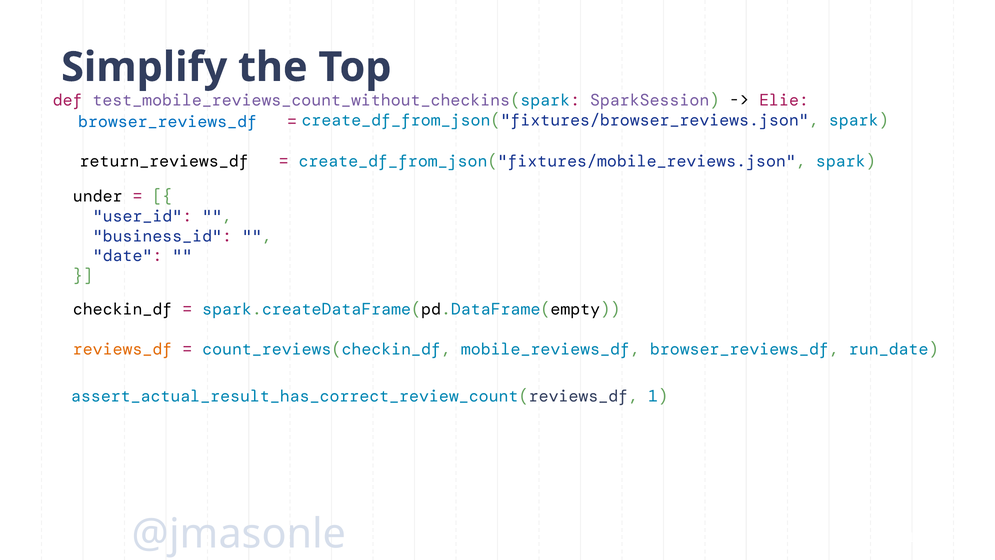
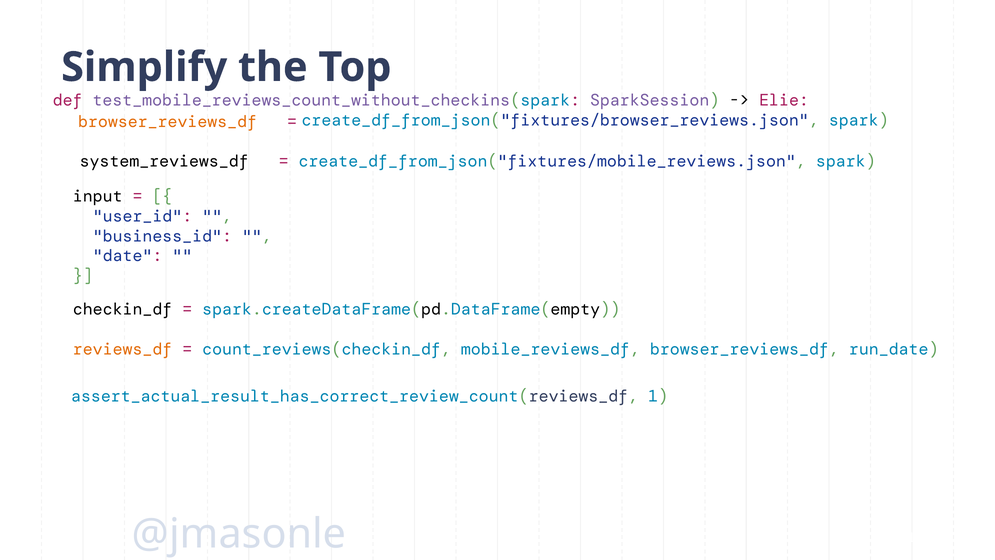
browser_reviews_df colour: blue -> orange (168, 122)
return_reviews_df: return_reviews_df -> system_reviews_df (164, 161)
under: under -> input (98, 196)
